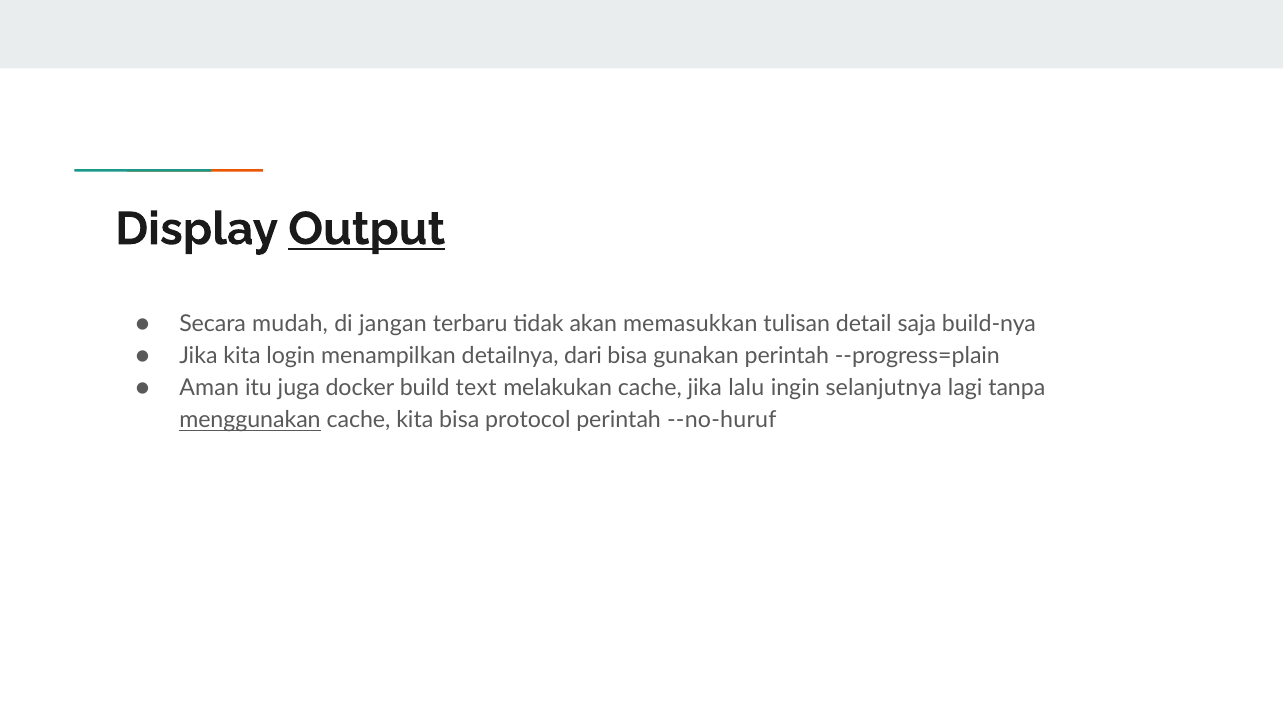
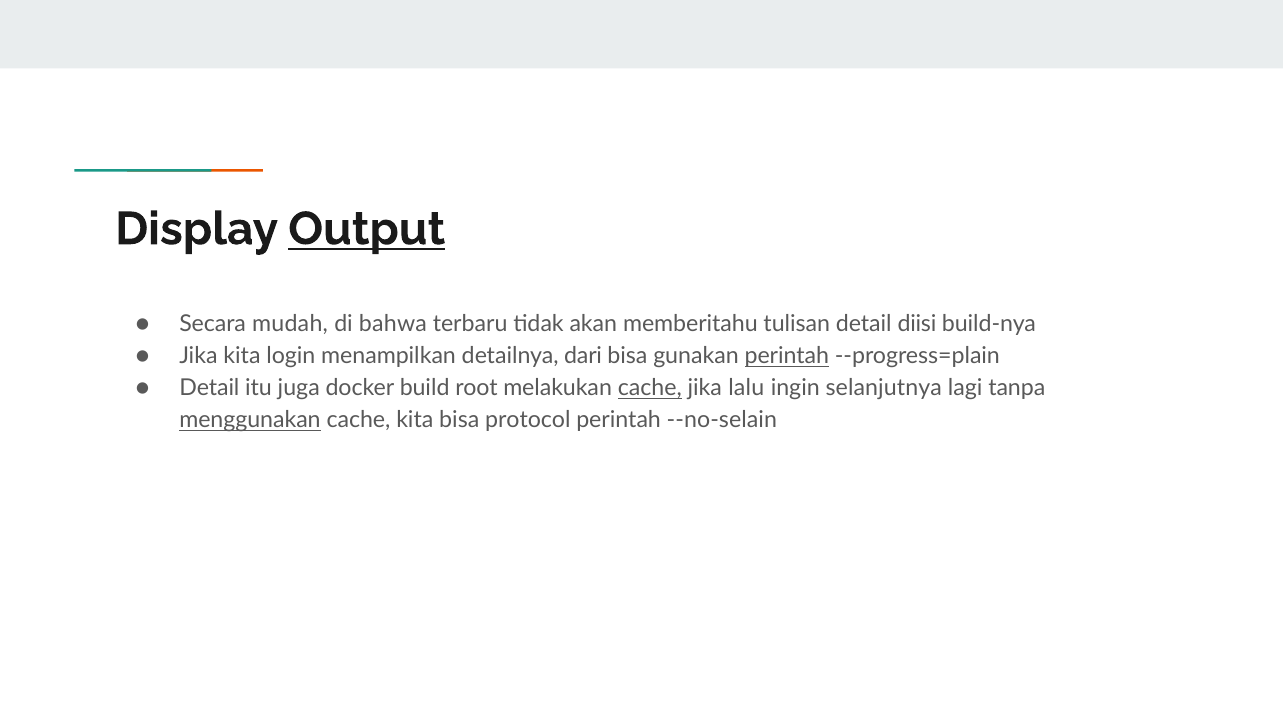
jangan: jangan -> bahwa (393, 324)
memasukkan: memasukkan -> memberitahu (690, 324)
saja: saja -> diisi (917, 324)
perintah underline: none -> present (787, 356)
Aman: Aman -> Detail (209, 388)
text: text -> root (476, 388)
cache underline: none -> present (650, 388)
--no-huruf: --no-huruf -> --no-selain (722, 420)
